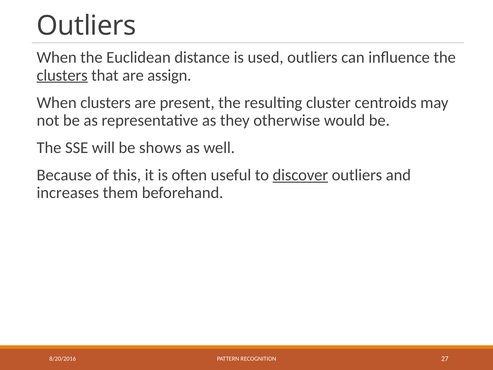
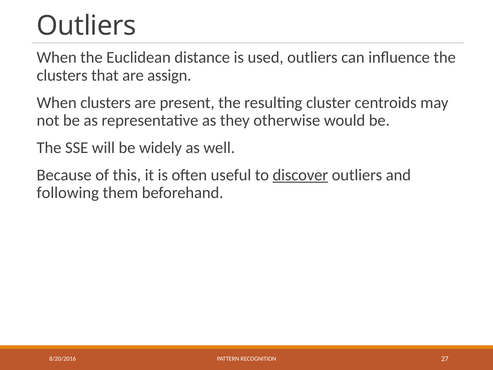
clusters underline: present -> none (62, 75)
shows: shows -> widely (161, 148)
increases: increases -> following (68, 193)
